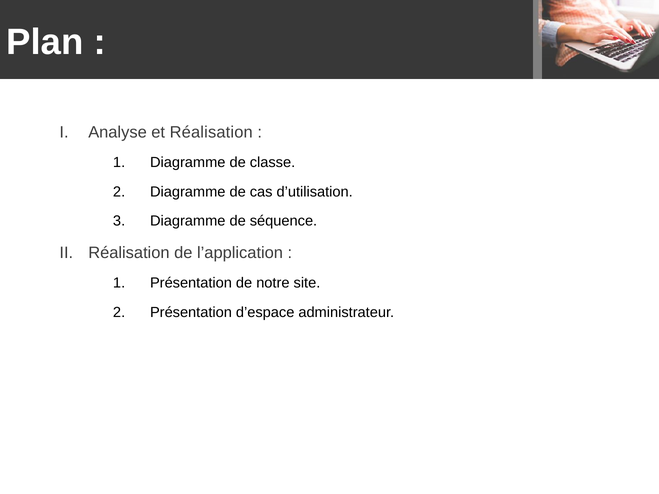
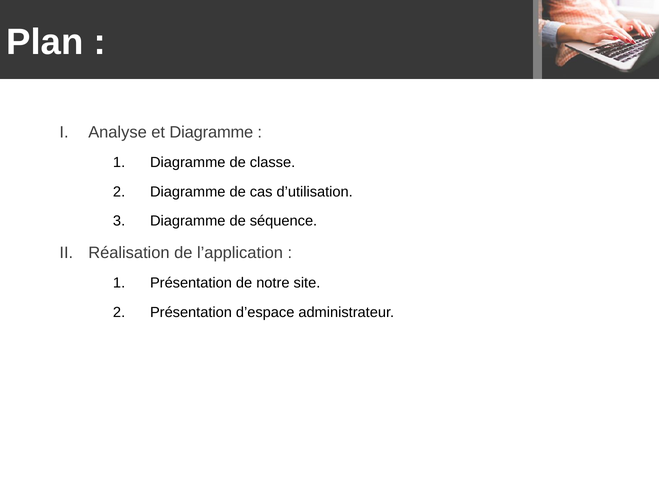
et Réalisation: Réalisation -> Diagramme (211, 132)
